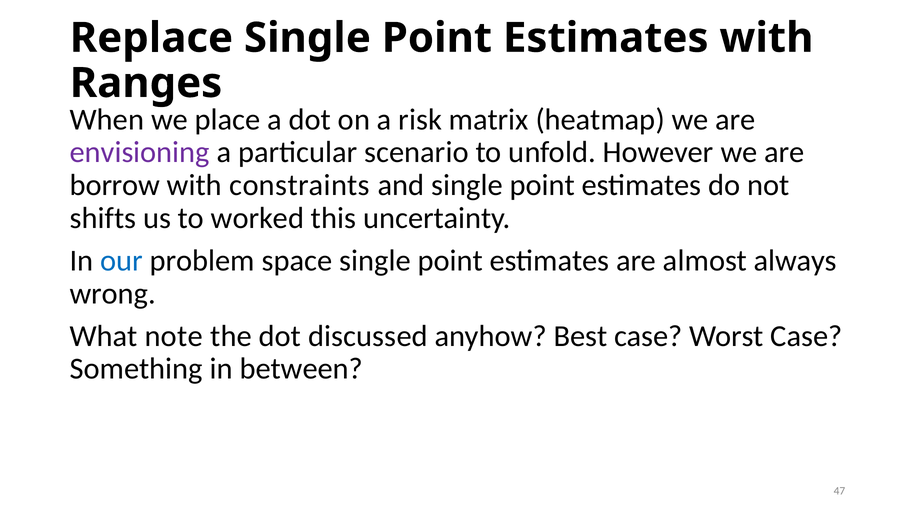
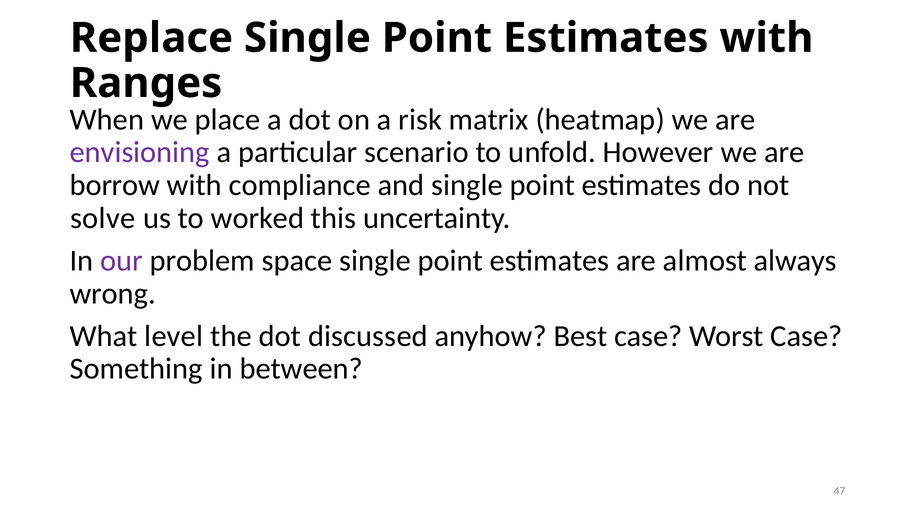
constraints: constraints -> compliance (300, 186)
shifts: shifts -> solve (103, 219)
our colour: blue -> purple (122, 261)
note: note -> level (174, 336)
